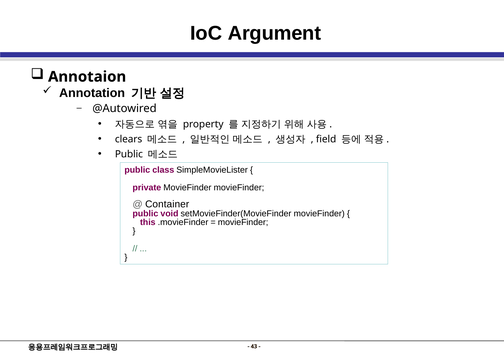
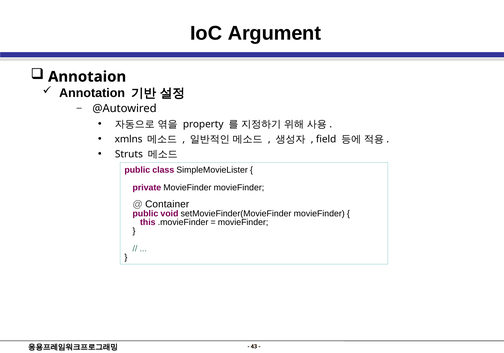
clears: clears -> xmlns (129, 139)
Public: Public -> Struts (129, 154)
